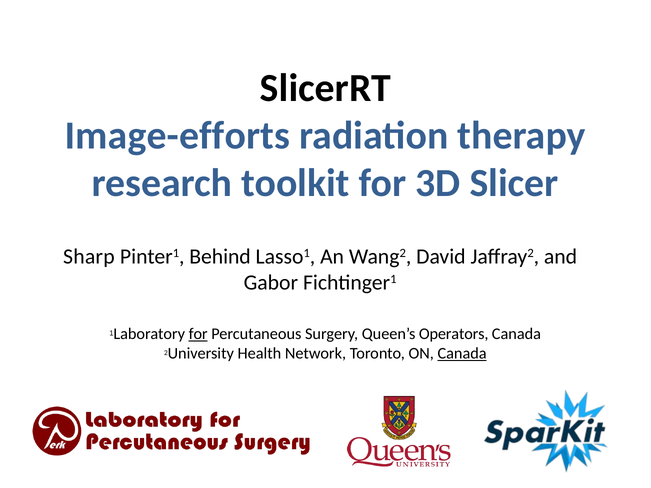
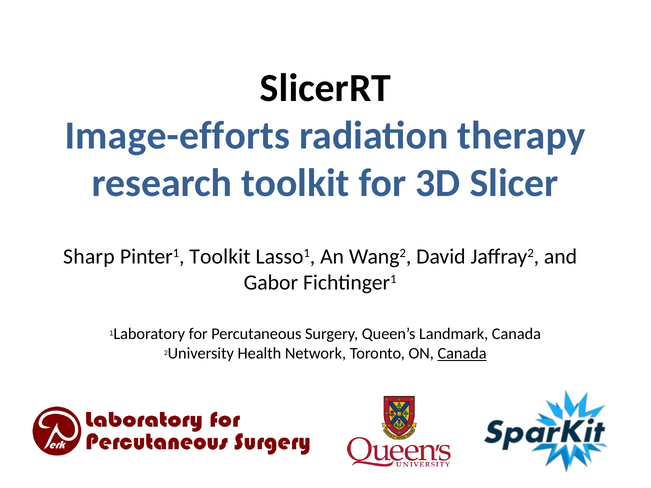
Pinter1 Behind: Behind -> Toolkit (220, 256)
for underline: present -> none (198, 334)
Operators: Operators -> Landmark (454, 334)
